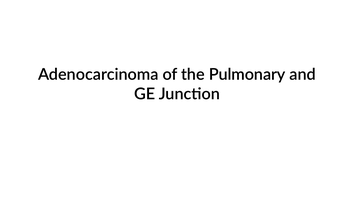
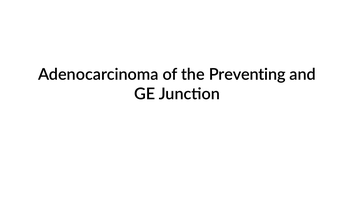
Pulmonary: Pulmonary -> Preventing (247, 75)
